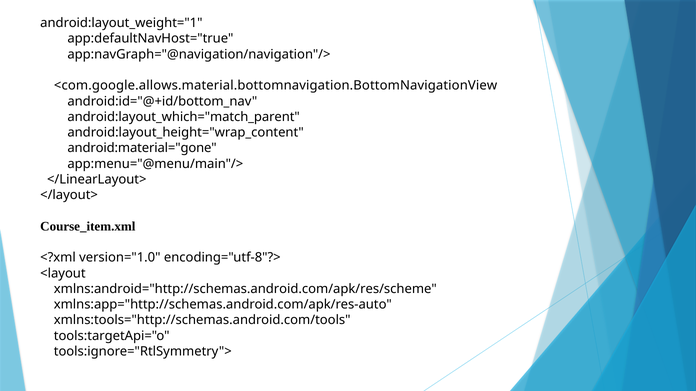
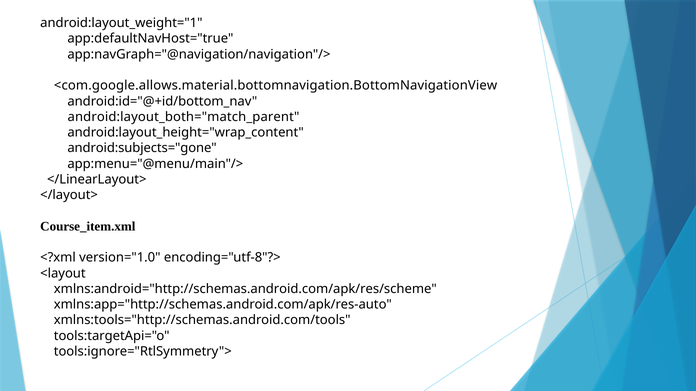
android:layout_which="match_parent: android:layout_which="match_parent -> android:layout_both="match_parent (183, 117)
android:material="gone: android:material="gone -> android:subjects="gone (142, 148)
